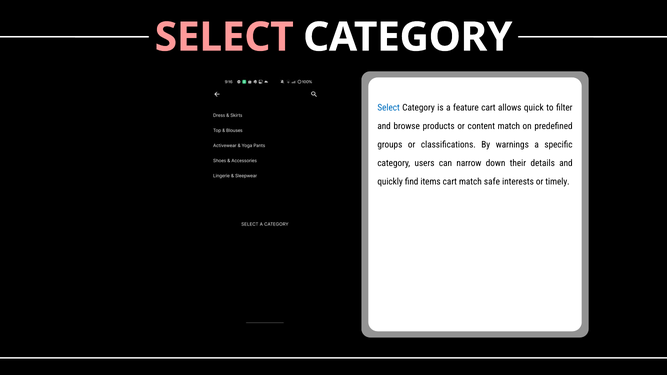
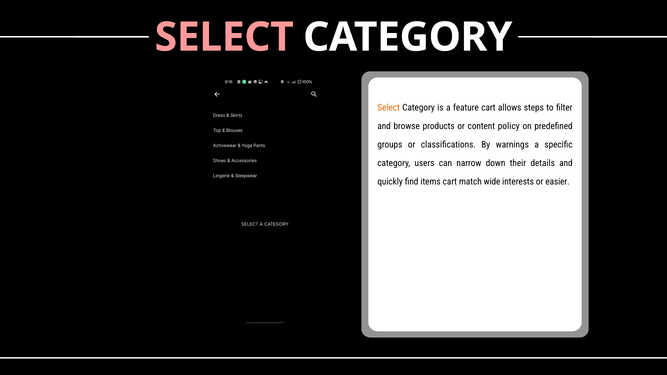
Select colour: blue -> orange (389, 108)
quick: quick -> steps (534, 108)
content match: match -> policy (509, 126)
safe: safe -> wide (492, 182)
timely: timely -> easier (558, 182)
